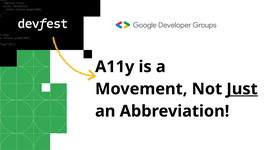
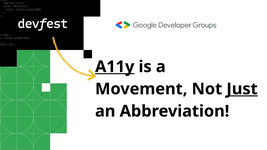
A11y underline: none -> present (115, 67)
